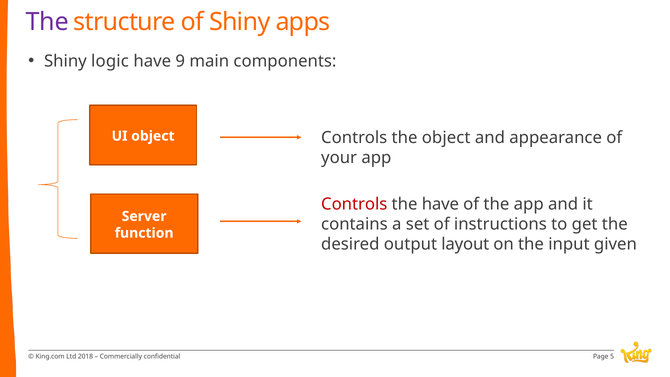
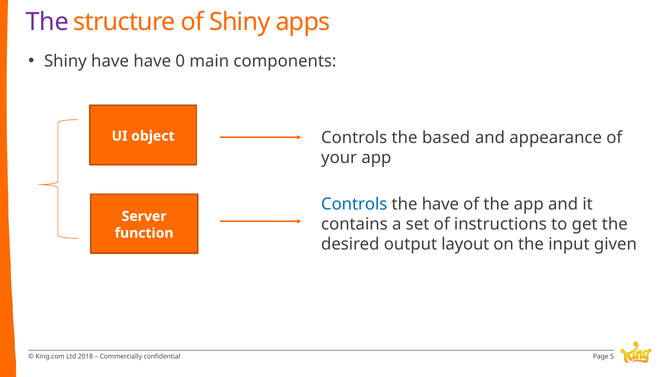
Shiny logic: logic -> have (110, 61)
9: 9 -> 0 (180, 61)
the object: object -> based (446, 138)
Controls colour: red -> blue (354, 204)
